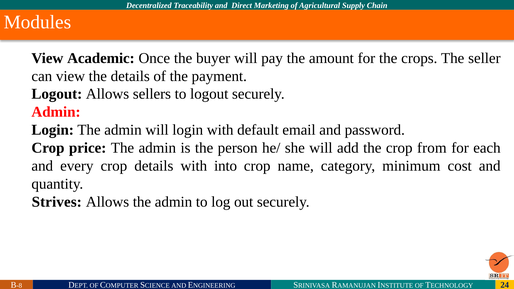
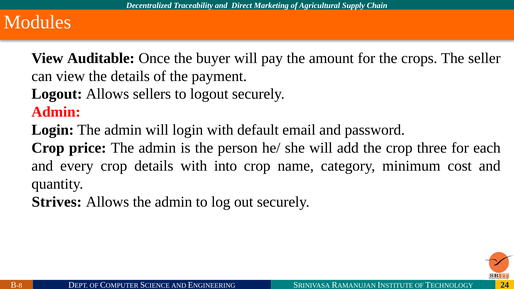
Academic: Academic -> Auditable (101, 58)
from: from -> three (432, 148)
